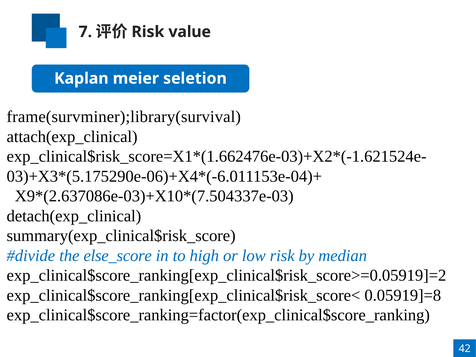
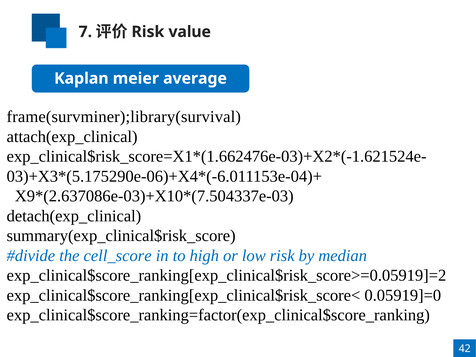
seletion: seletion -> average (195, 78)
else_score: else_score -> cell_score (118, 256)
0.05919]=8: 0.05919]=8 -> 0.05919]=0 (403, 295)
